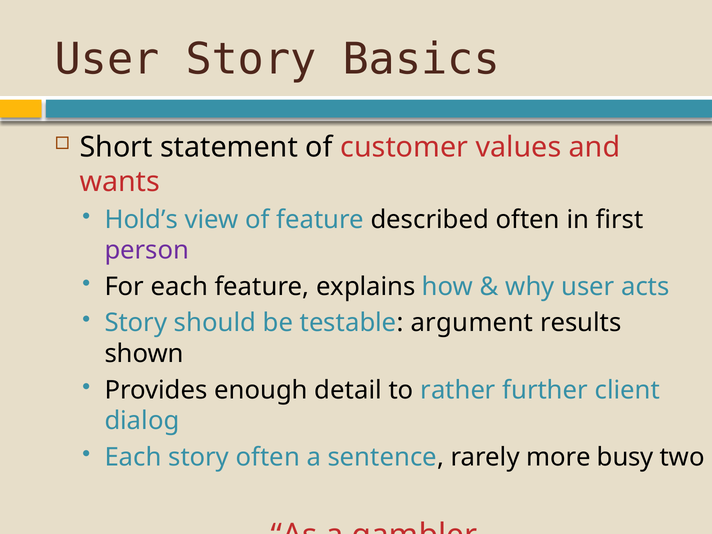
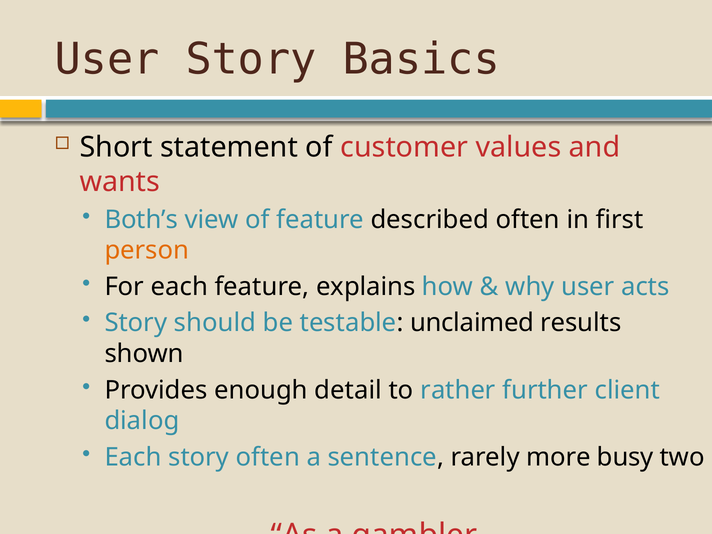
Hold’s: Hold’s -> Both’s (141, 220)
person colour: purple -> orange (147, 250)
argument: argument -> unclaimed (472, 323)
